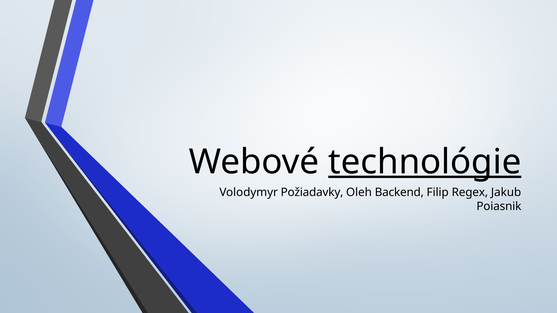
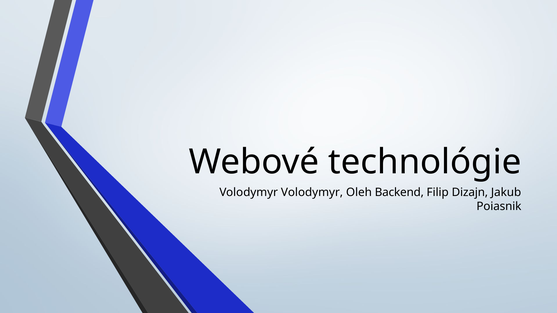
technológie underline: present -> none (425, 162)
Volodymyr Požiadavky: Požiadavky -> Volodymyr (312, 192)
Regex: Regex -> Dizajn (470, 192)
